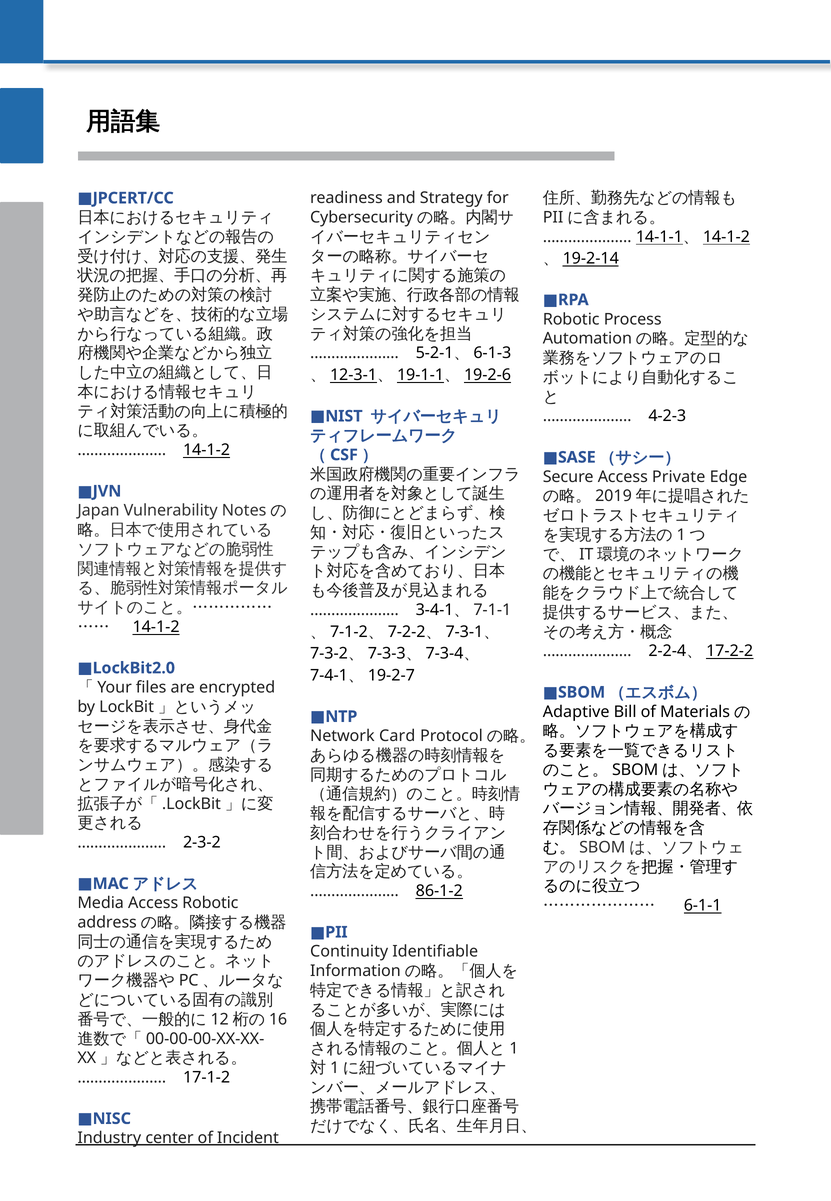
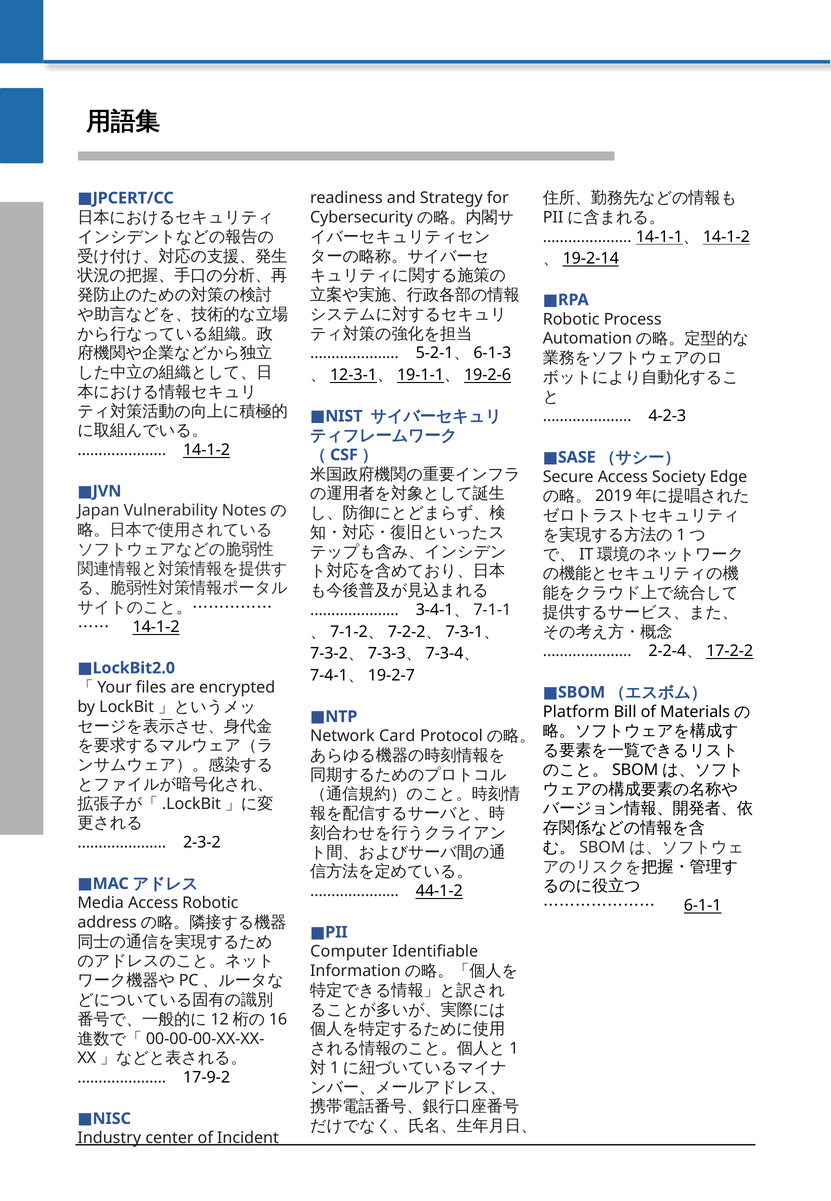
Private: Private -> Society (679, 476)
Adaptive: Adaptive -> Platform (576, 711)
86-1-2: 86-1-2 -> 44-1-2 (439, 890)
Continuity: Continuity -> Computer (349, 951)
17-1-2: 17-1-2 -> 17-9-2 (207, 1077)
